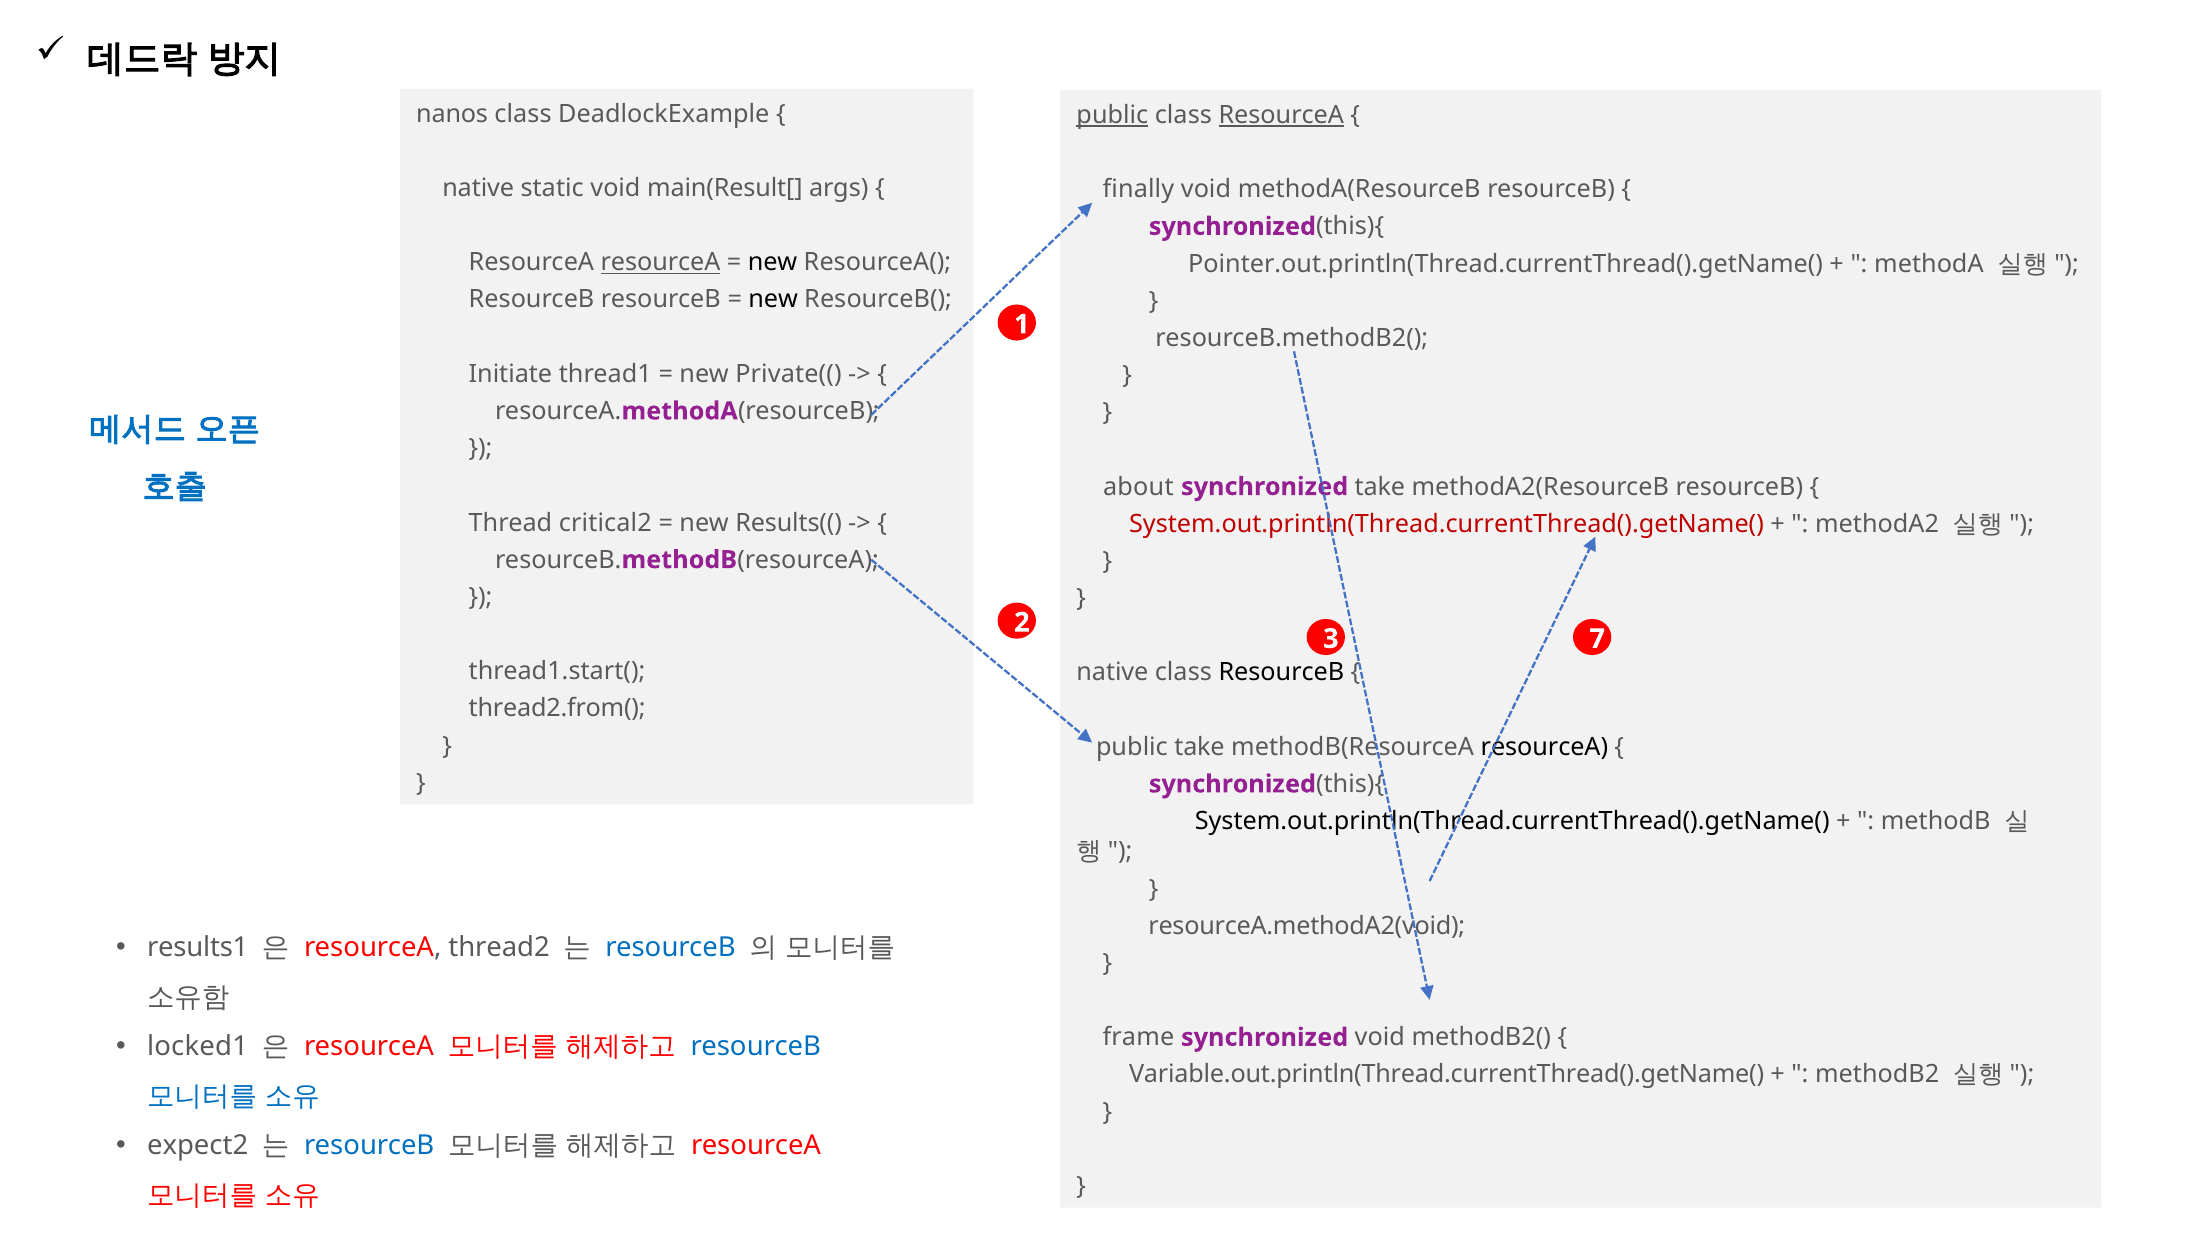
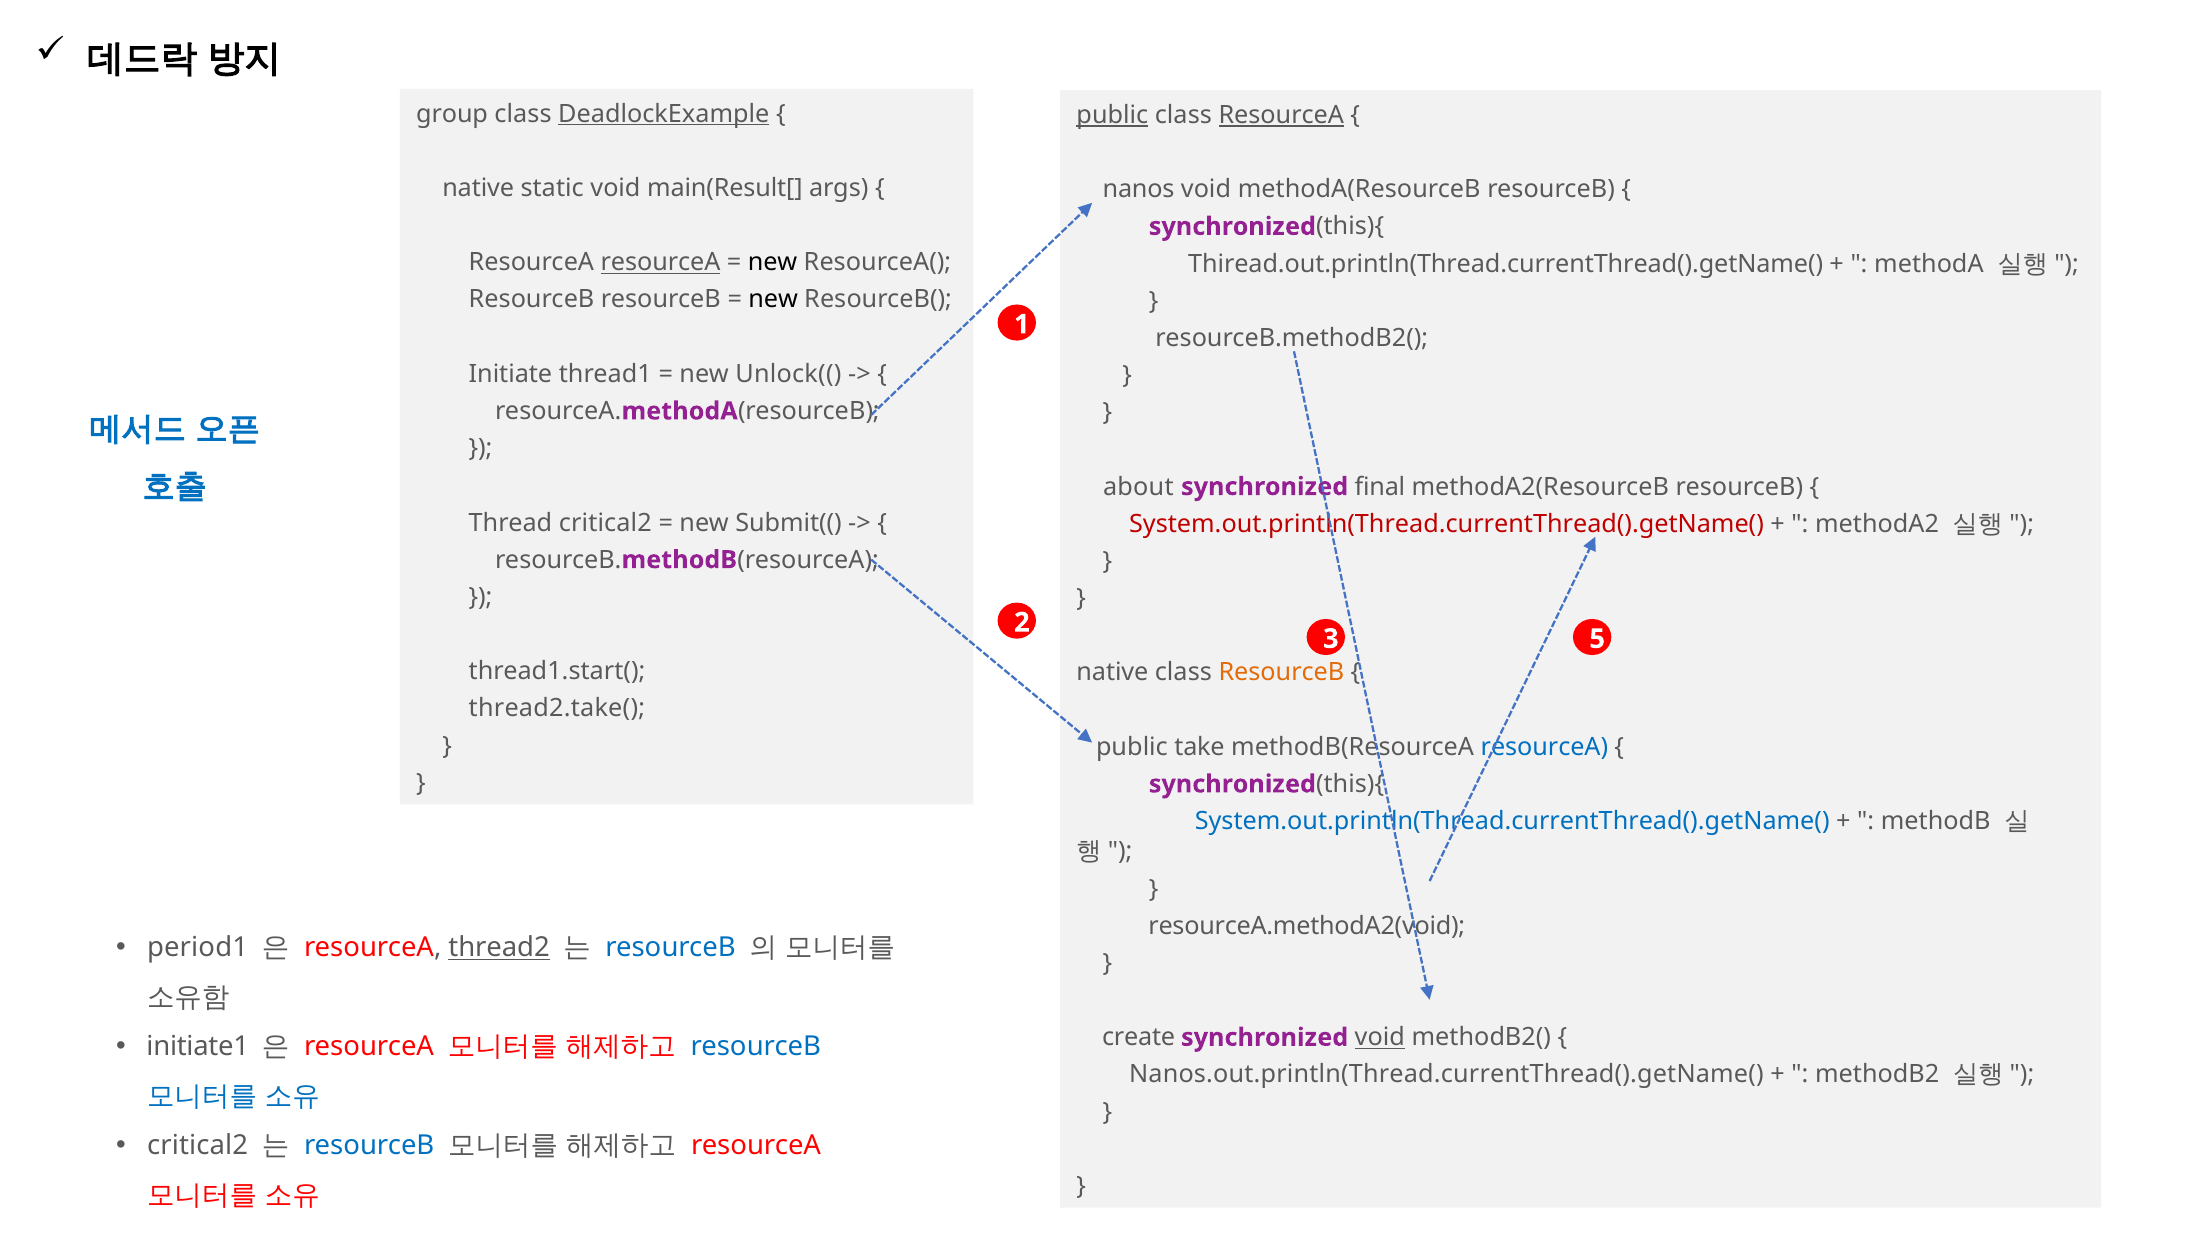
nanos: nanos -> group (452, 114)
DeadlockExample underline: none -> present (664, 114)
finally: finally -> nanos (1139, 189)
Pointer.out.println(Thread.currentThread().getName(: Pointer.out.println(Thread.currentThread().getName( -> Thiread.out.println(Thread.currentThread().getName( (1506, 264)
Private((: Private(( -> Unlock(( (788, 374)
synchronized take: take -> final (1380, 487)
Results((: Results(( -> Submit(( (789, 523)
7: 7 -> 5 (1597, 639)
ResourceB colour: black -> orange (1281, 673)
thread2.from(: thread2.from( -> thread2.take( (557, 709)
resourceA colour: black -> blue (1544, 747)
System.out.println(Thread.currentThread().getName( colour: black -> blue (1512, 821)
results1: results1 -> period1 (198, 948)
thread2 underline: none -> present (499, 948)
frame: frame -> create (1139, 1037)
void underline: none -> present (1380, 1037)
locked1: locked1 -> initiate1 (198, 1047)
Variable.out.println(Thread.currentThread().getName(: Variable.out.println(Thread.currentThread().getName( -> Nanos.out.println(Thread.currentThread().getName( (1446, 1075)
expect2: expect2 -> critical2 (198, 1146)
